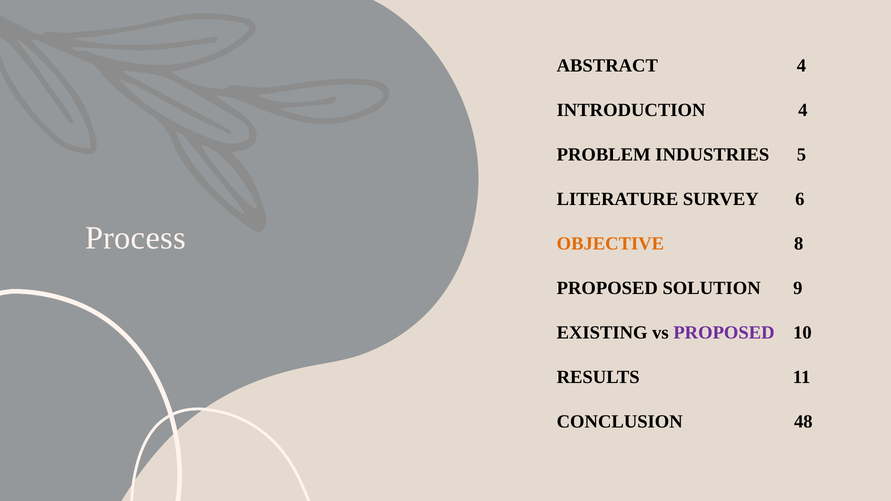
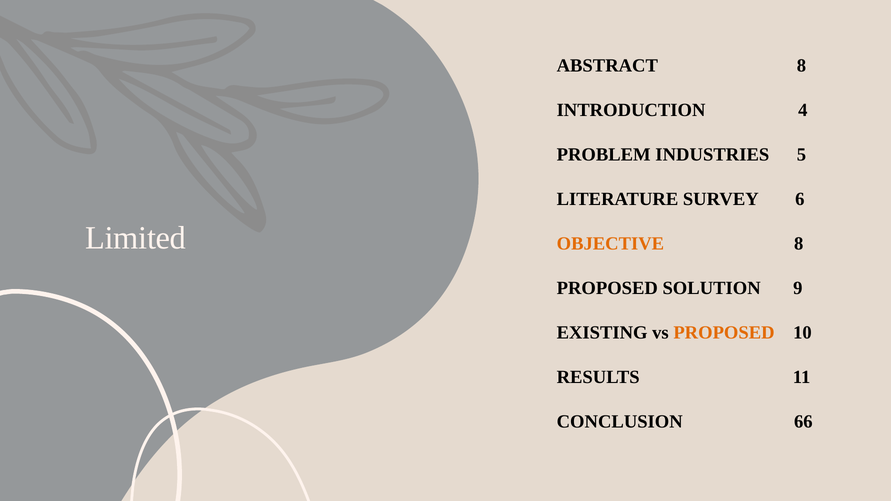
ABSTRACT 4: 4 -> 8 (801, 65)
Process: Process -> Limited (136, 238)
PROPOSED colour: purple -> orange (724, 333)
48: 48 -> 66 (803, 422)
